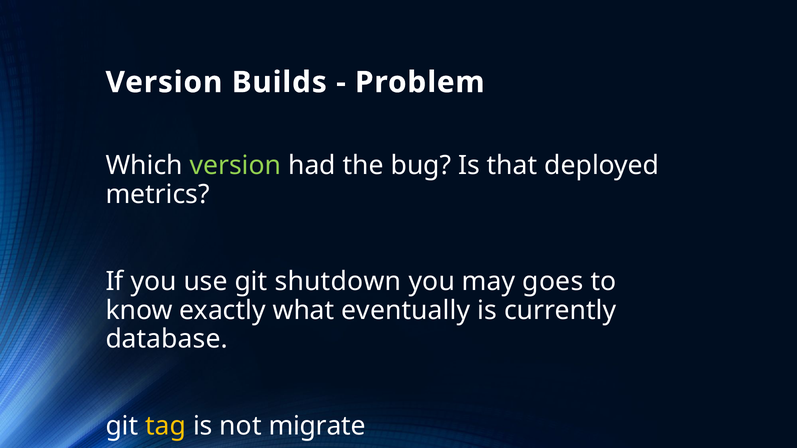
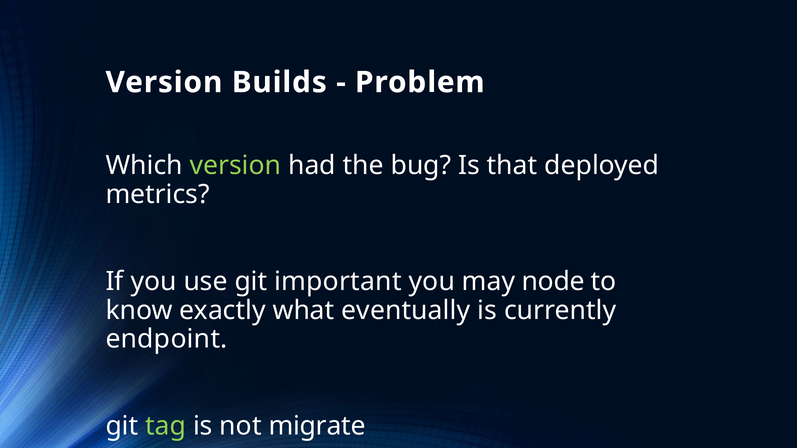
shutdown: shutdown -> important (338, 282)
goes: goes -> node (553, 282)
database: database -> endpoint (167, 339)
tag colour: yellow -> light green (166, 427)
